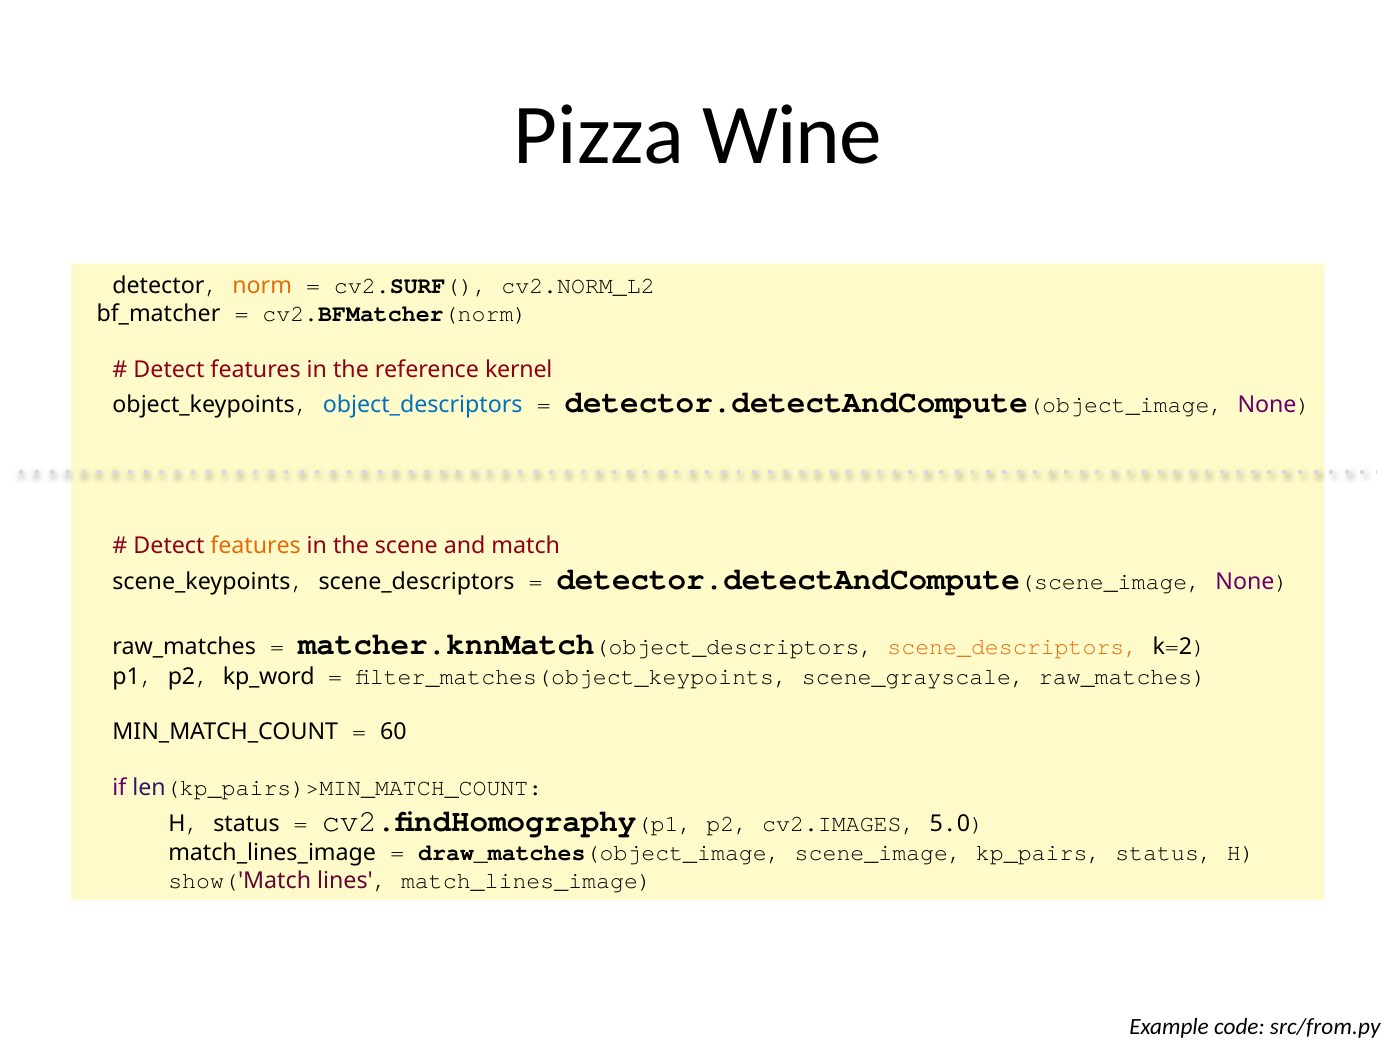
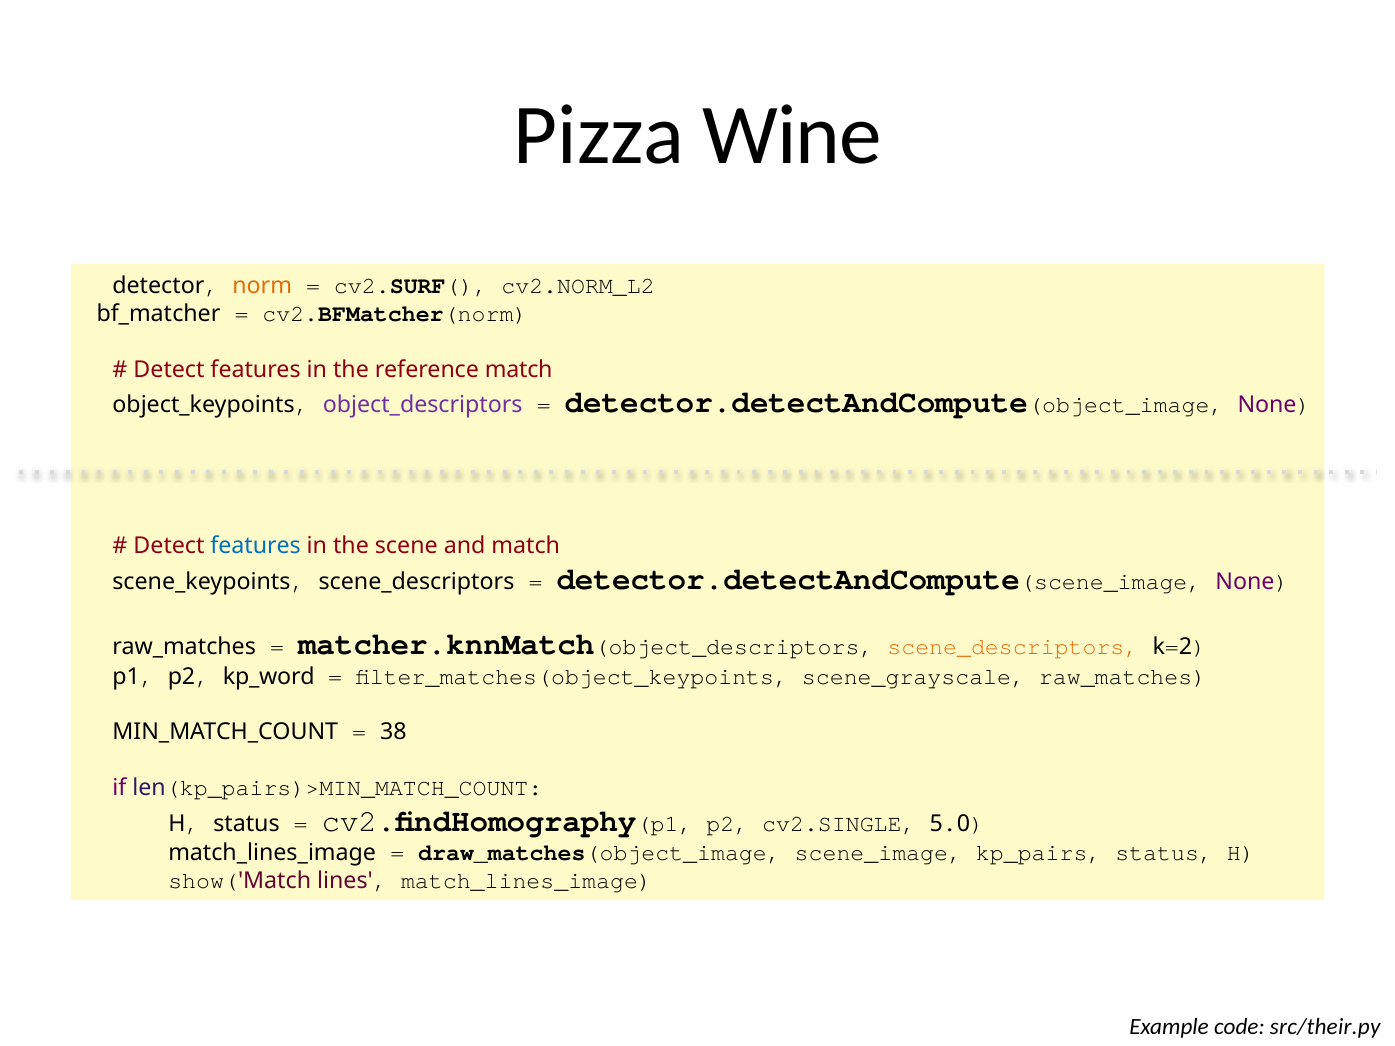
reference kernel: kernel -> match (519, 370)
object_descriptors colour: blue -> purple (423, 405)
features colour: orange -> blue (256, 546)
60: 60 -> 38 (393, 732)
cv2.IMAGES: cv2.IMAGES -> cv2.SINGLE (839, 824)
src/from.py: src/from.py -> src/their.py (1325, 1027)
